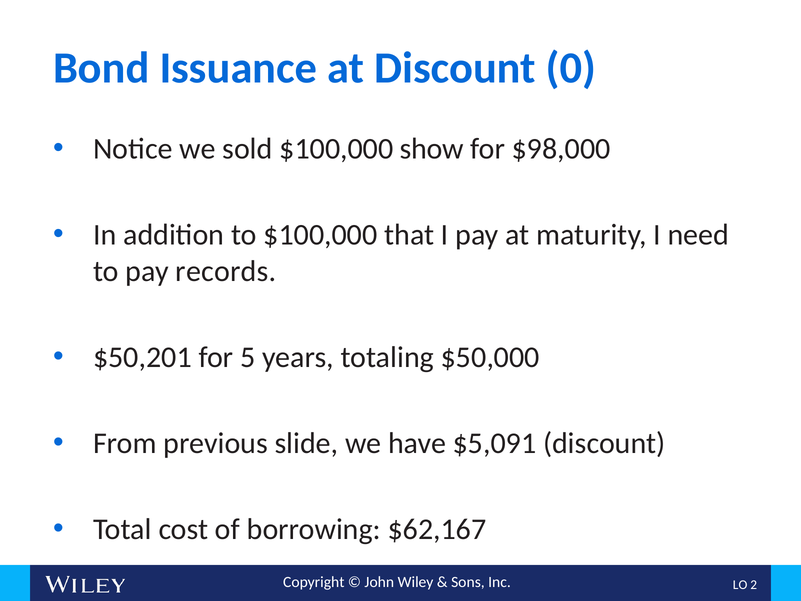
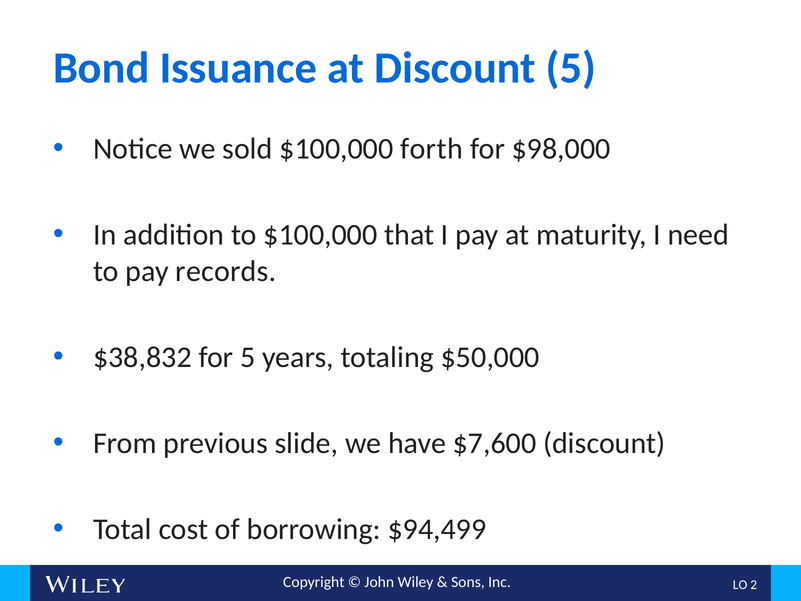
Discount 0: 0 -> 5 (571, 68)
show: show -> forth (432, 149)
$50,201: $50,201 -> $38,832 (142, 357)
$5,091: $5,091 -> $7,600 (494, 443)
$62,167: $62,167 -> $94,499 (437, 529)
